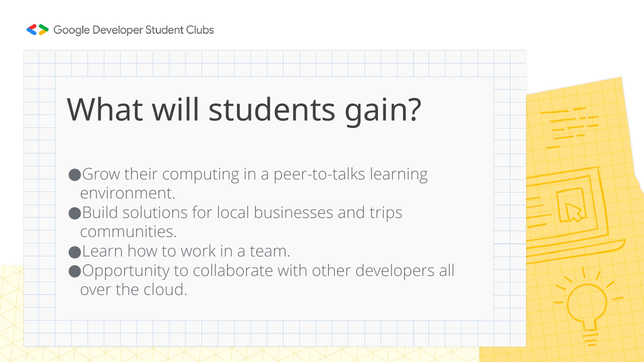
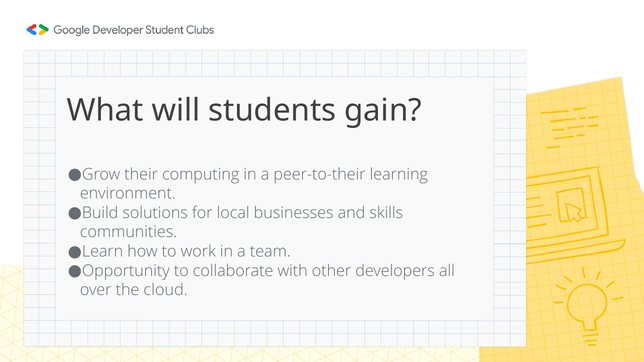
peer-to-talks: peer-to-talks -> peer-to-their (319, 174)
trips: trips -> skills (386, 213)
